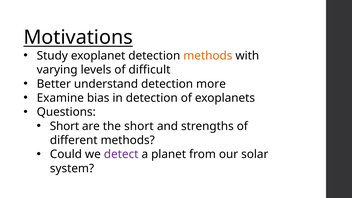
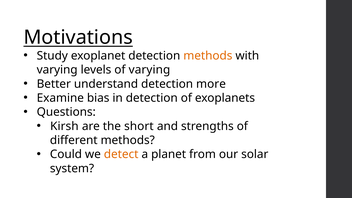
of difficult: difficult -> varying (149, 70)
Short: Short -> Kirsh (64, 126)
detect colour: purple -> orange (121, 154)
